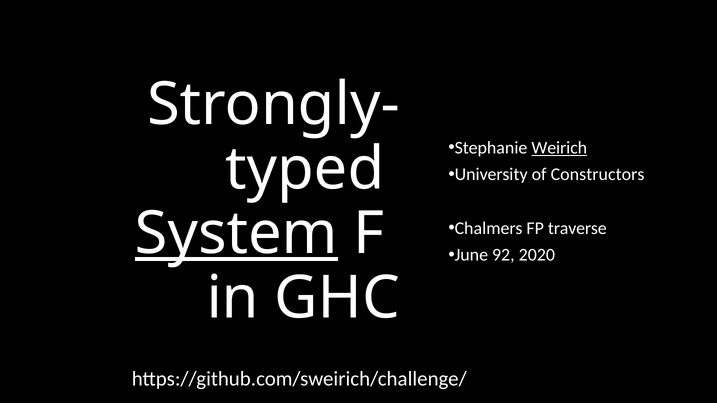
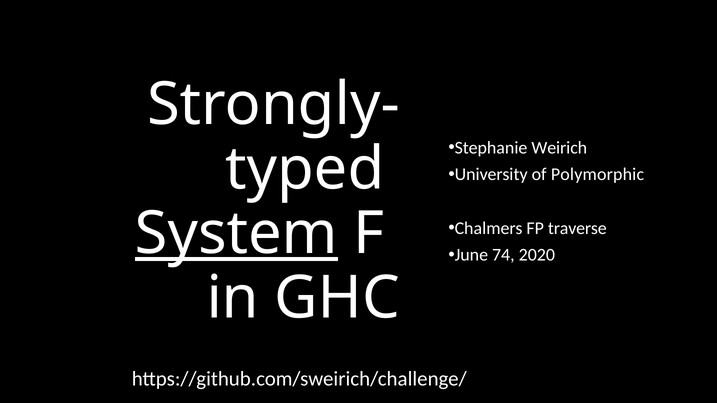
Weirich underline: present -> none (559, 148)
Constructors: Constructors -> Polymorphic (597, 175)
92: 92 -> 74 (503, 255)
